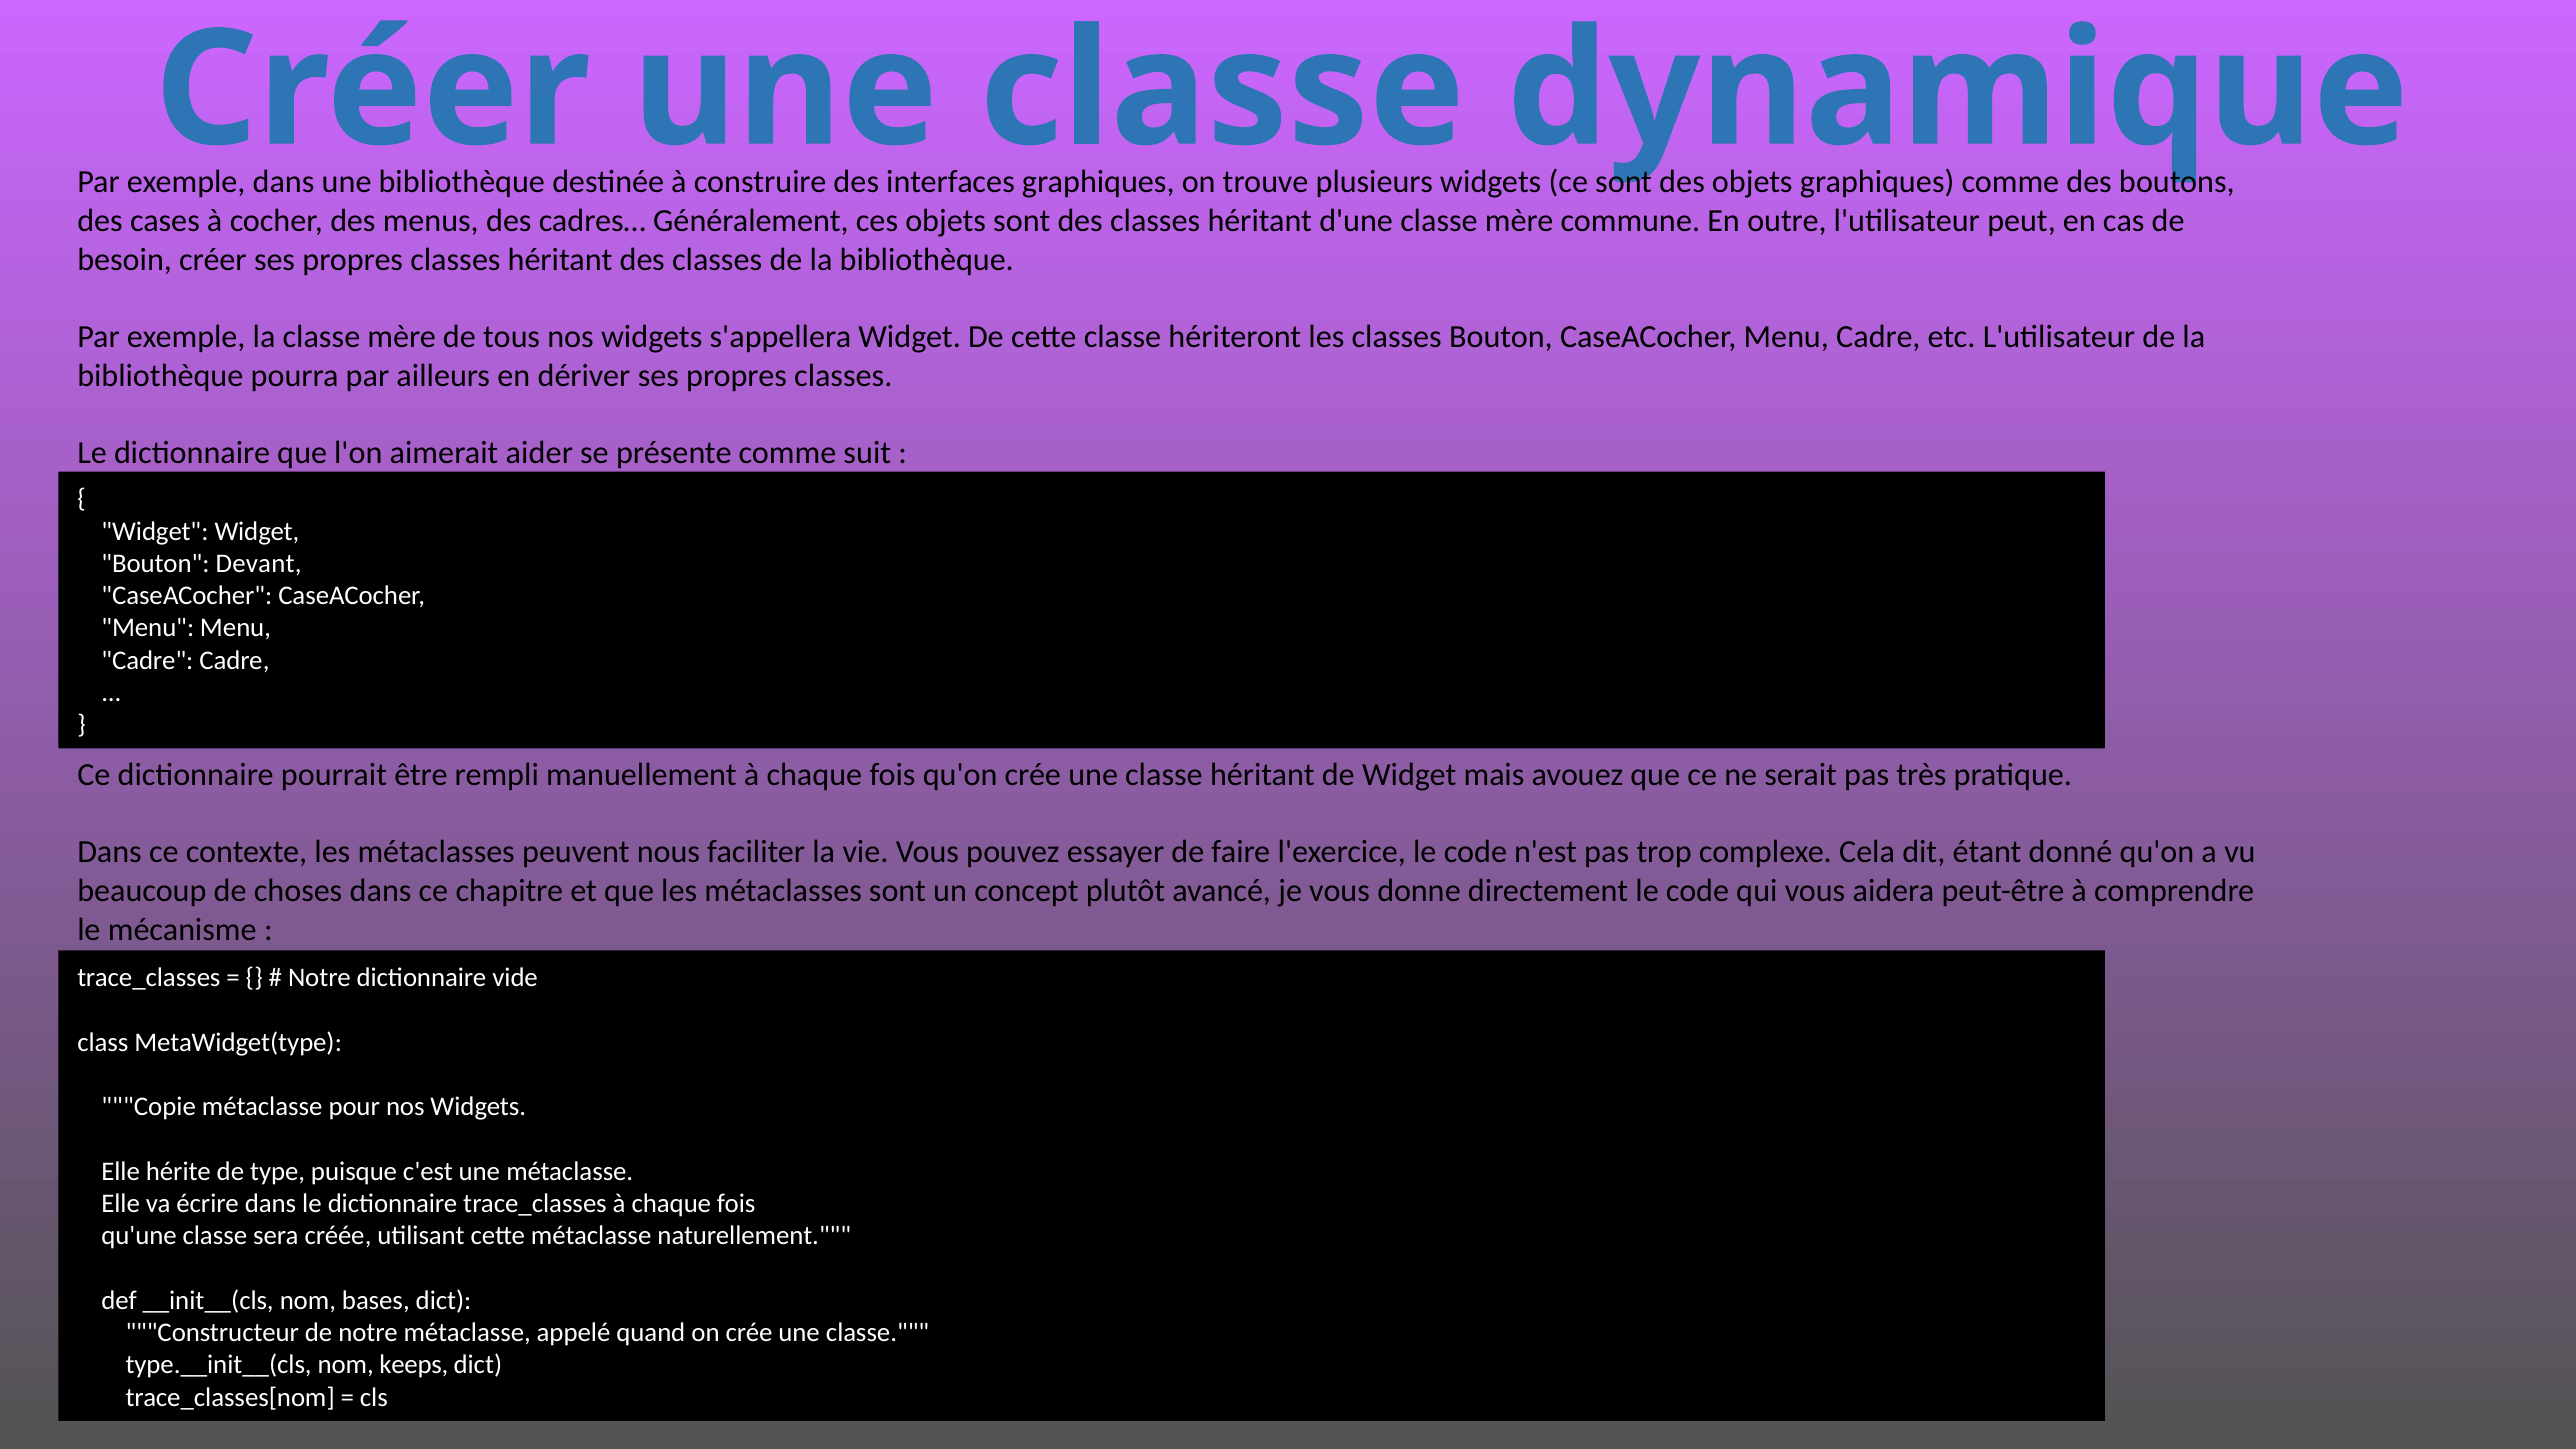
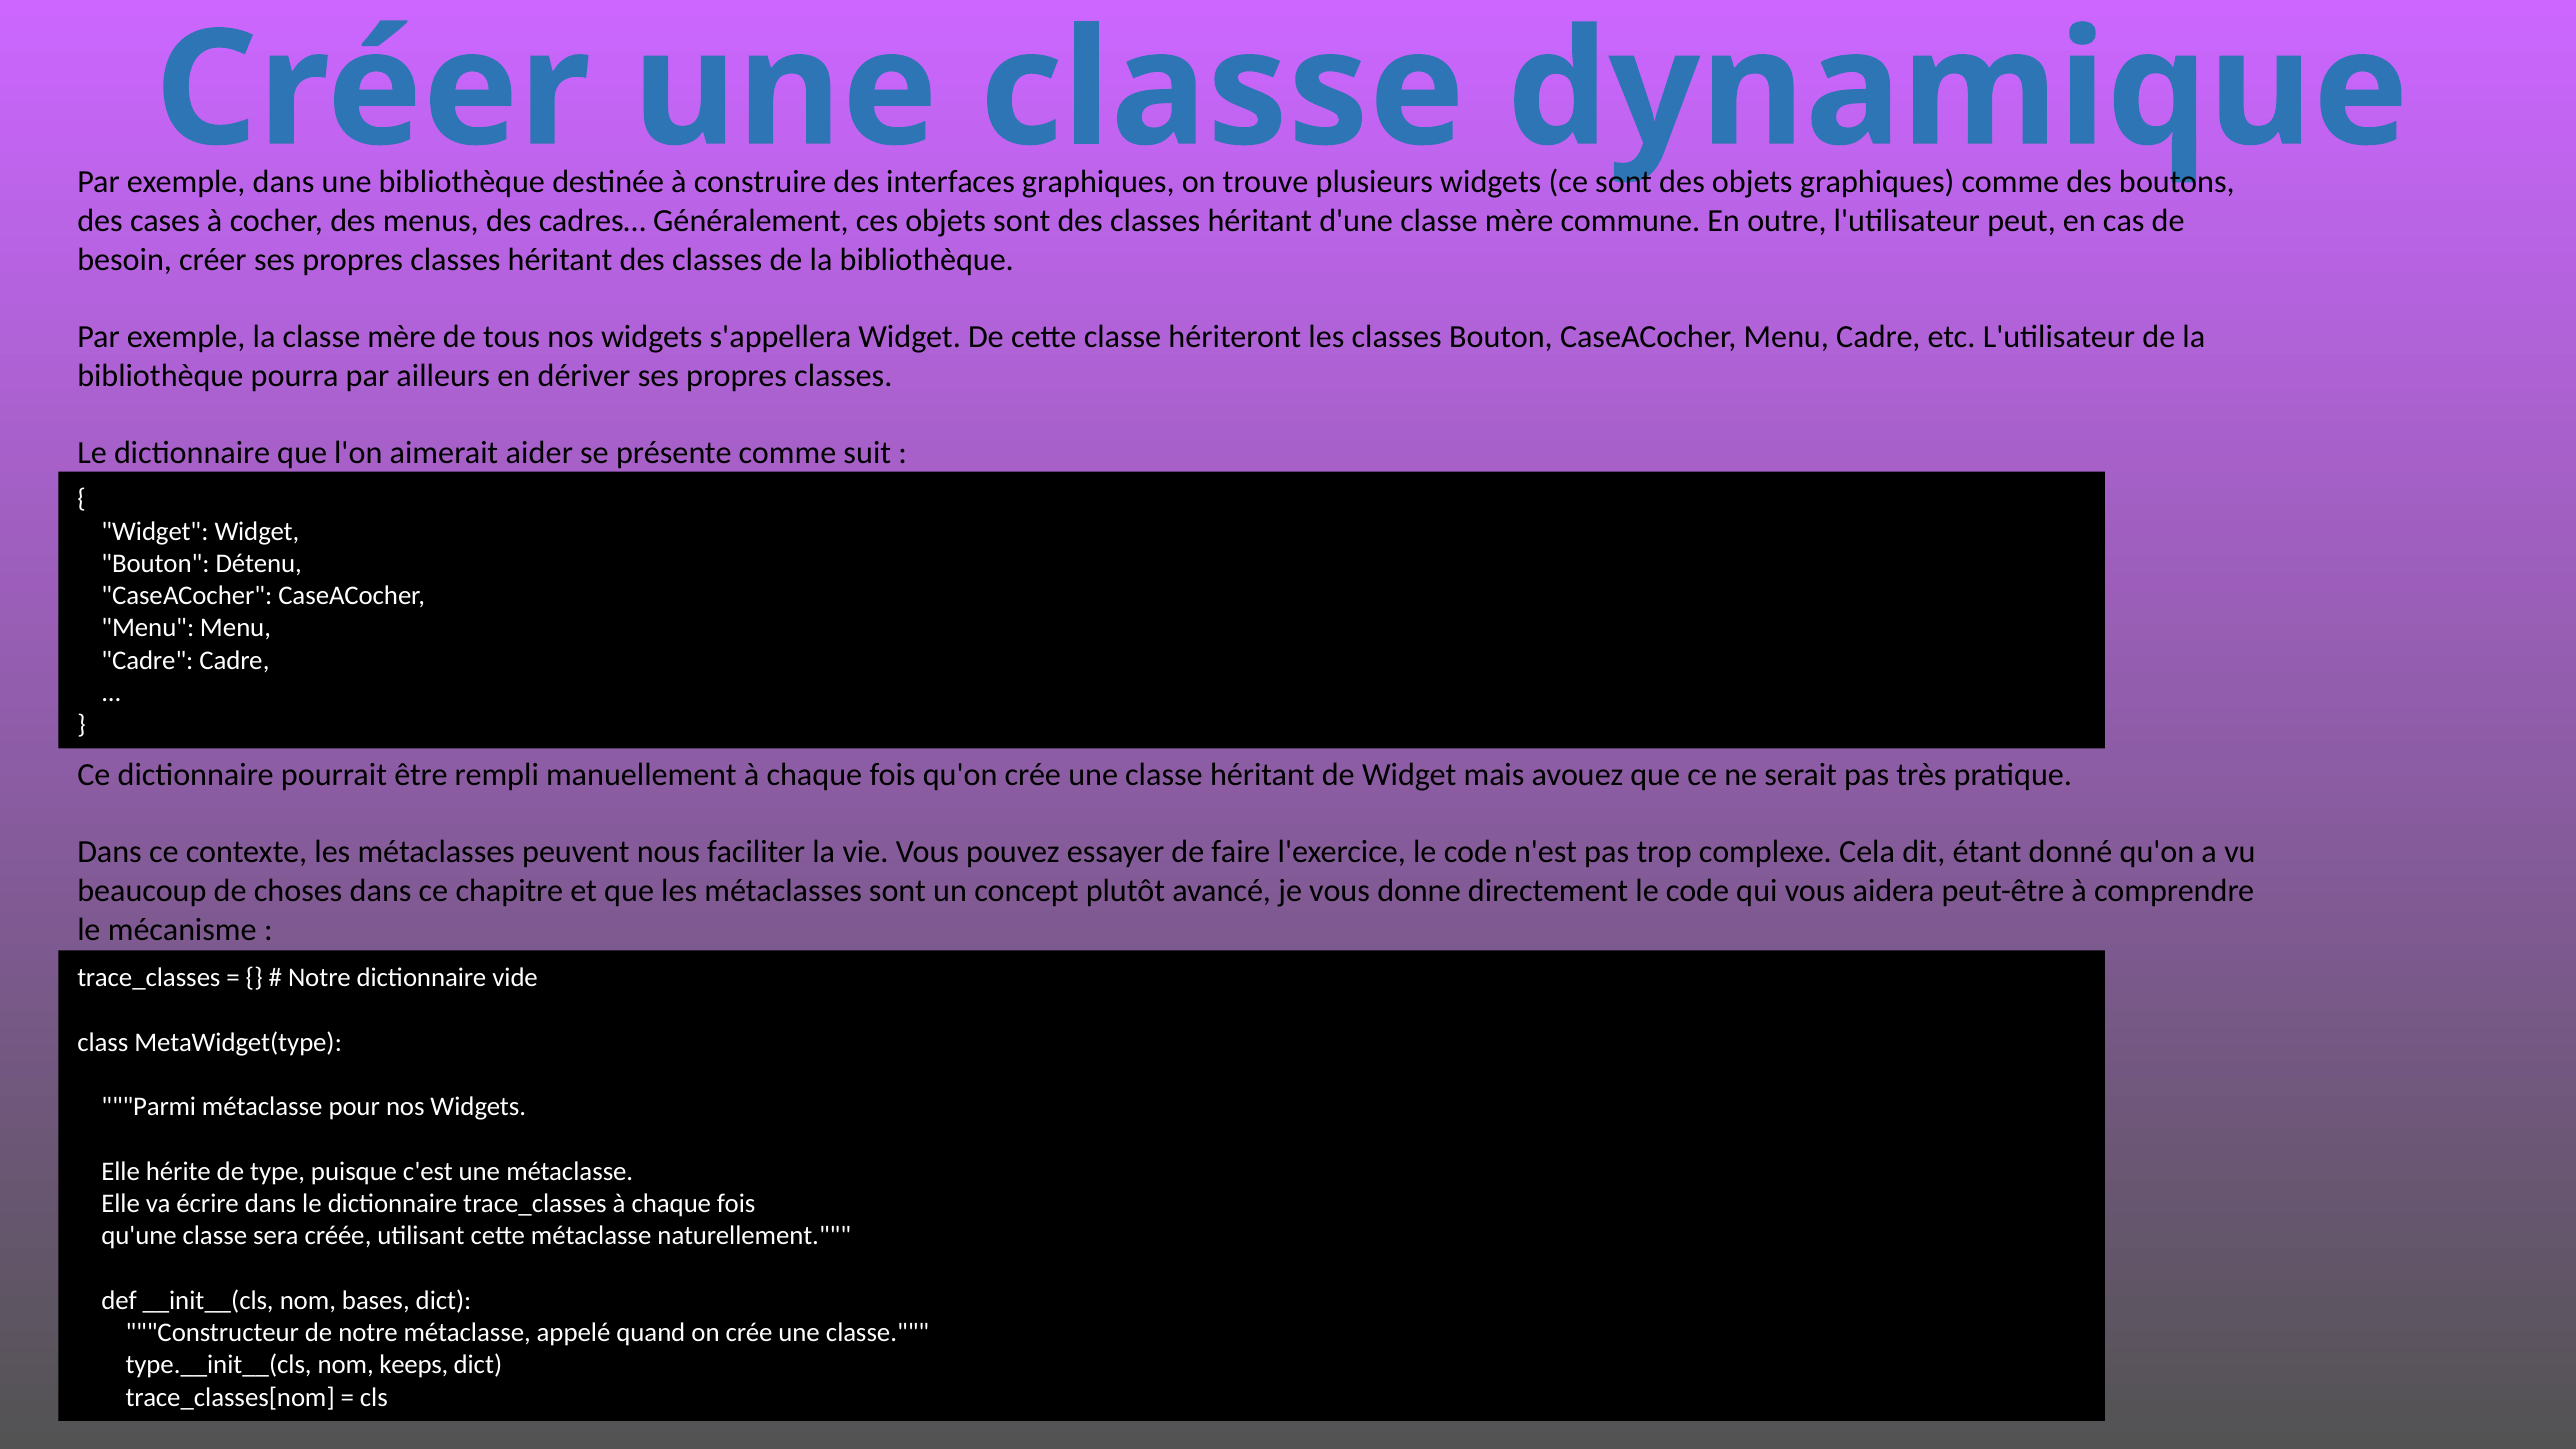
Devant: Devant -> Détenu (259, 564)
Copie: Copie -> Parmi (149, 1107)
